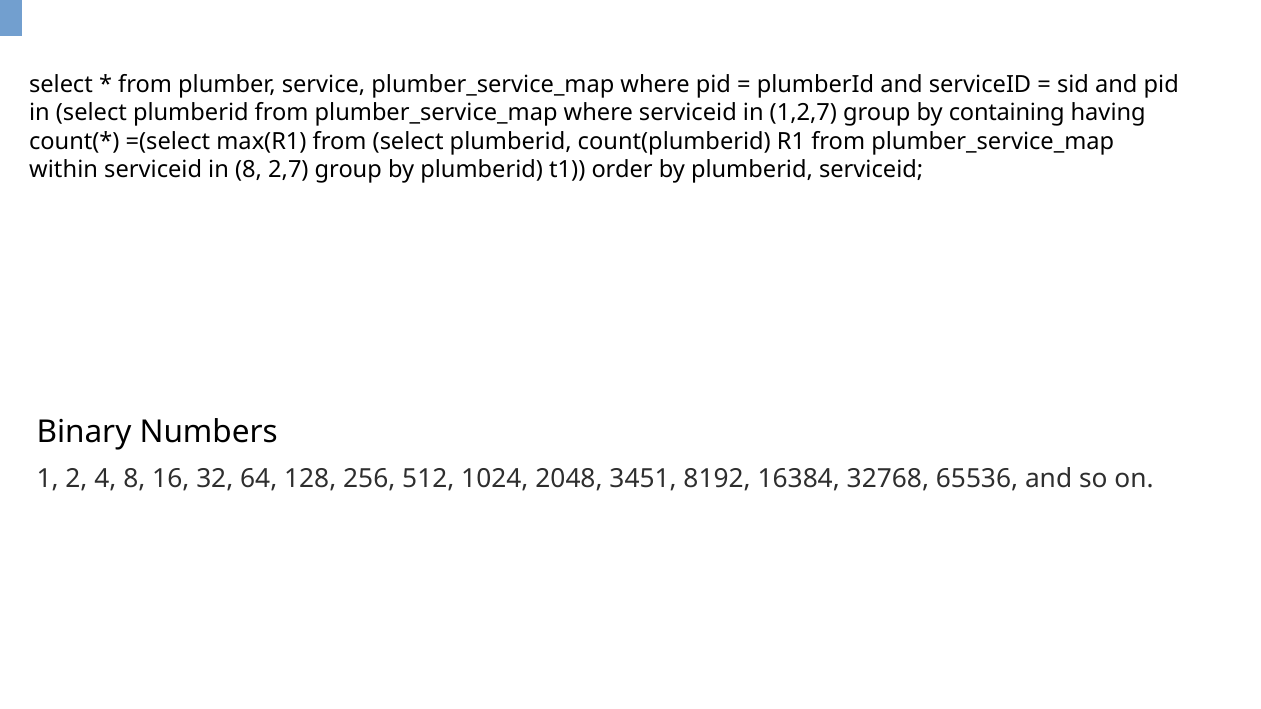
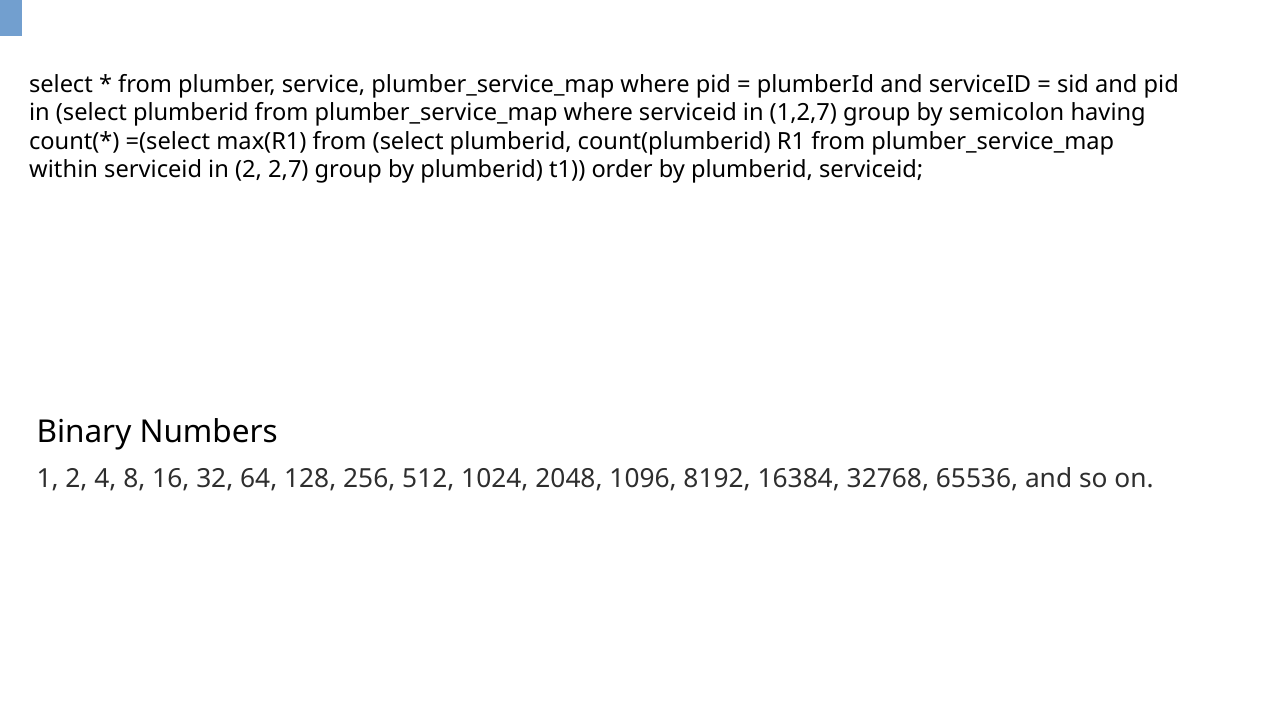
containing: containing -> semicolon (1007, 113)
in 8: 8 -> 2 (249, 170)
3451: 3451 -> 1096 (643, 479)
